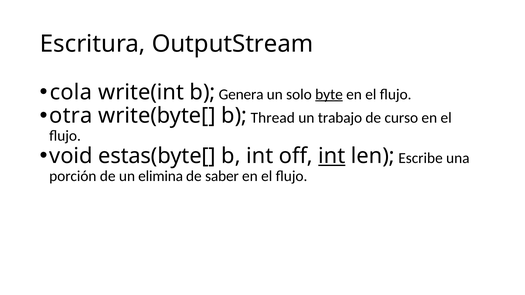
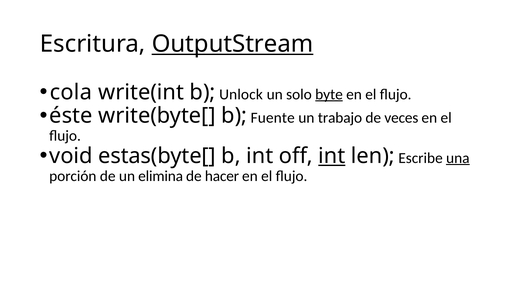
OutputStream underline: none -> present (233, 44)
Genera: Genera -> Unlock (241, 94)
otra: otra -> éste (71, 116)
Thread: Thread -> Fuente (273, 118)
curso: curso -> veces (401, 118)
una underline: none -> present (458, 158)
saber: saber -> hacer (222, 176)
